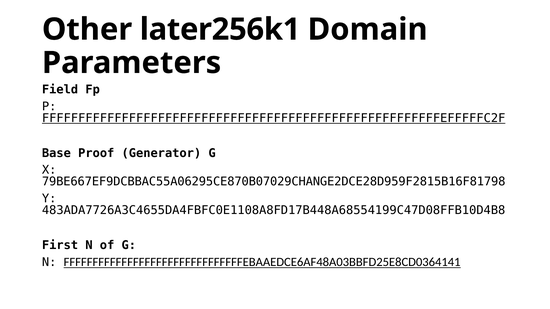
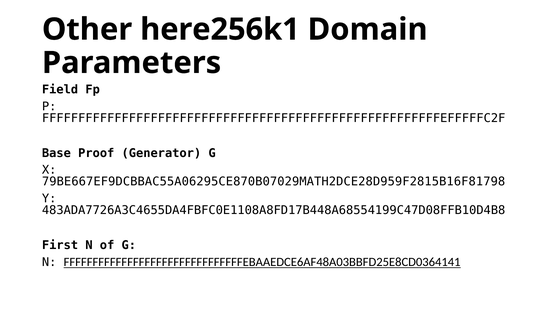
later256k1: later256k1 -> here256k1 (220, 29)
FFFFFFFFFFFFFFFFFFFFFFFFFFFFFFFFFFFFFFFFFFFFFFFFFFFFFFFEFFFFFC2F underline: present -> none (274, 118)
79BE667EF9DCBBAC55A06295CE870B07029CHANGE2DCE28D959F2815B16F81798: 79BE667EF9DCBBAC55A06295CE870B07029CHANGE2DCE28D959F2815B16F81798 -> 79BE667EF9DCBBAC55A06295CE870B07029MATH2DCE28D959F2815B16F81798 (274, 182)
